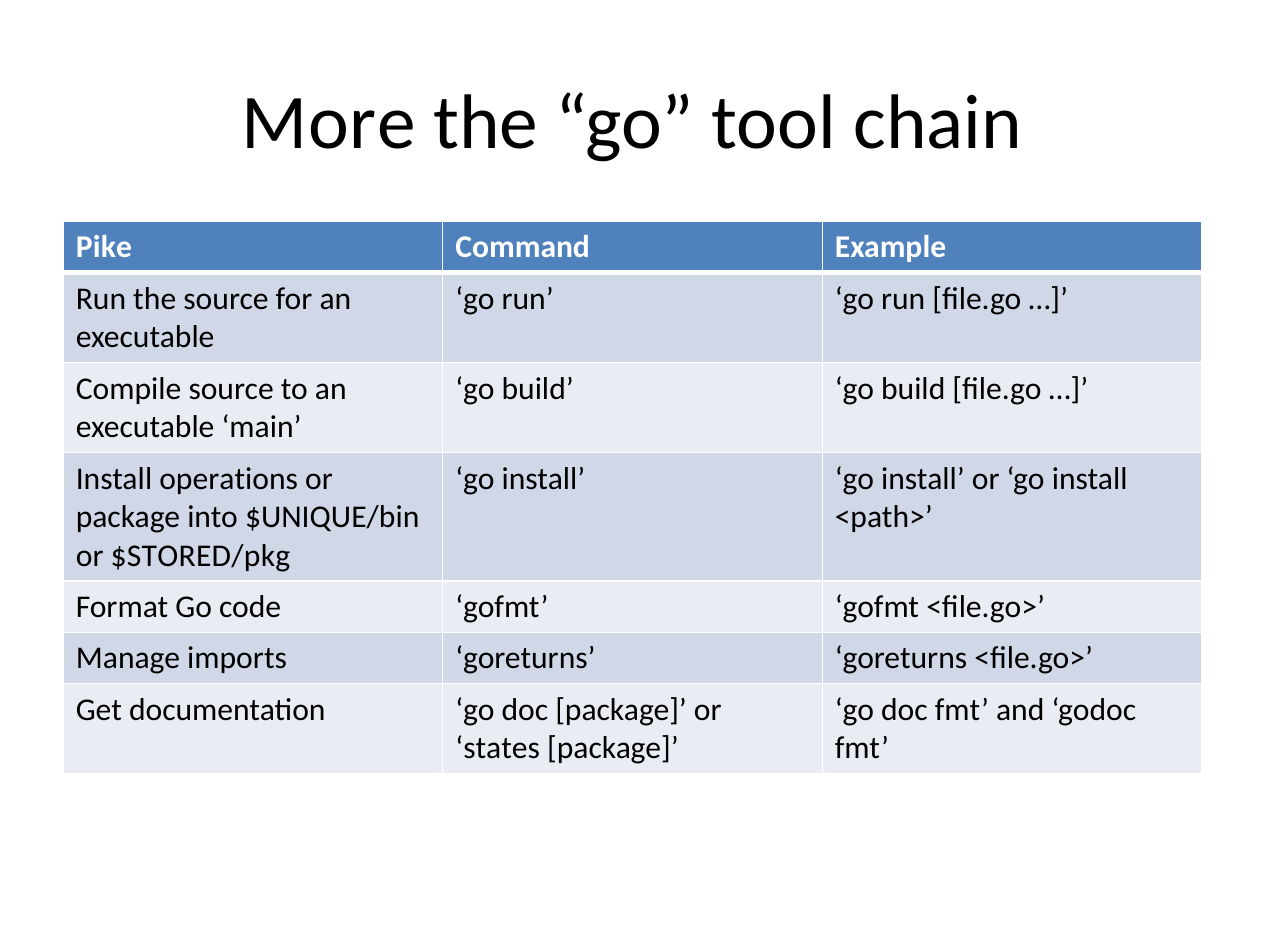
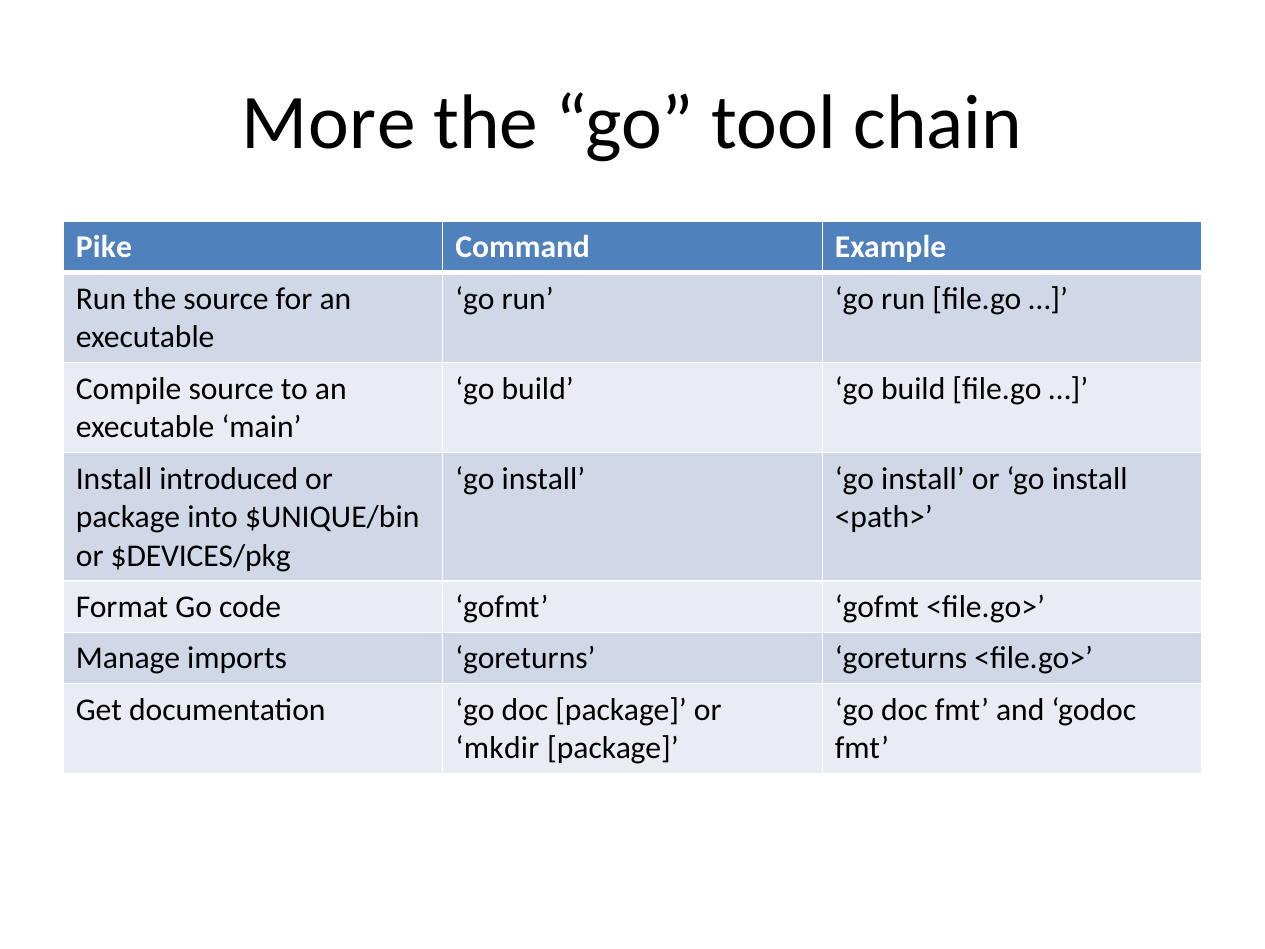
operations: operations -> introduced (229, 478)
$STORED/pkg: $STORED/pkg -> $DEVICES/pkg (201, 556)
states: states -> mkdir (498, 748)
